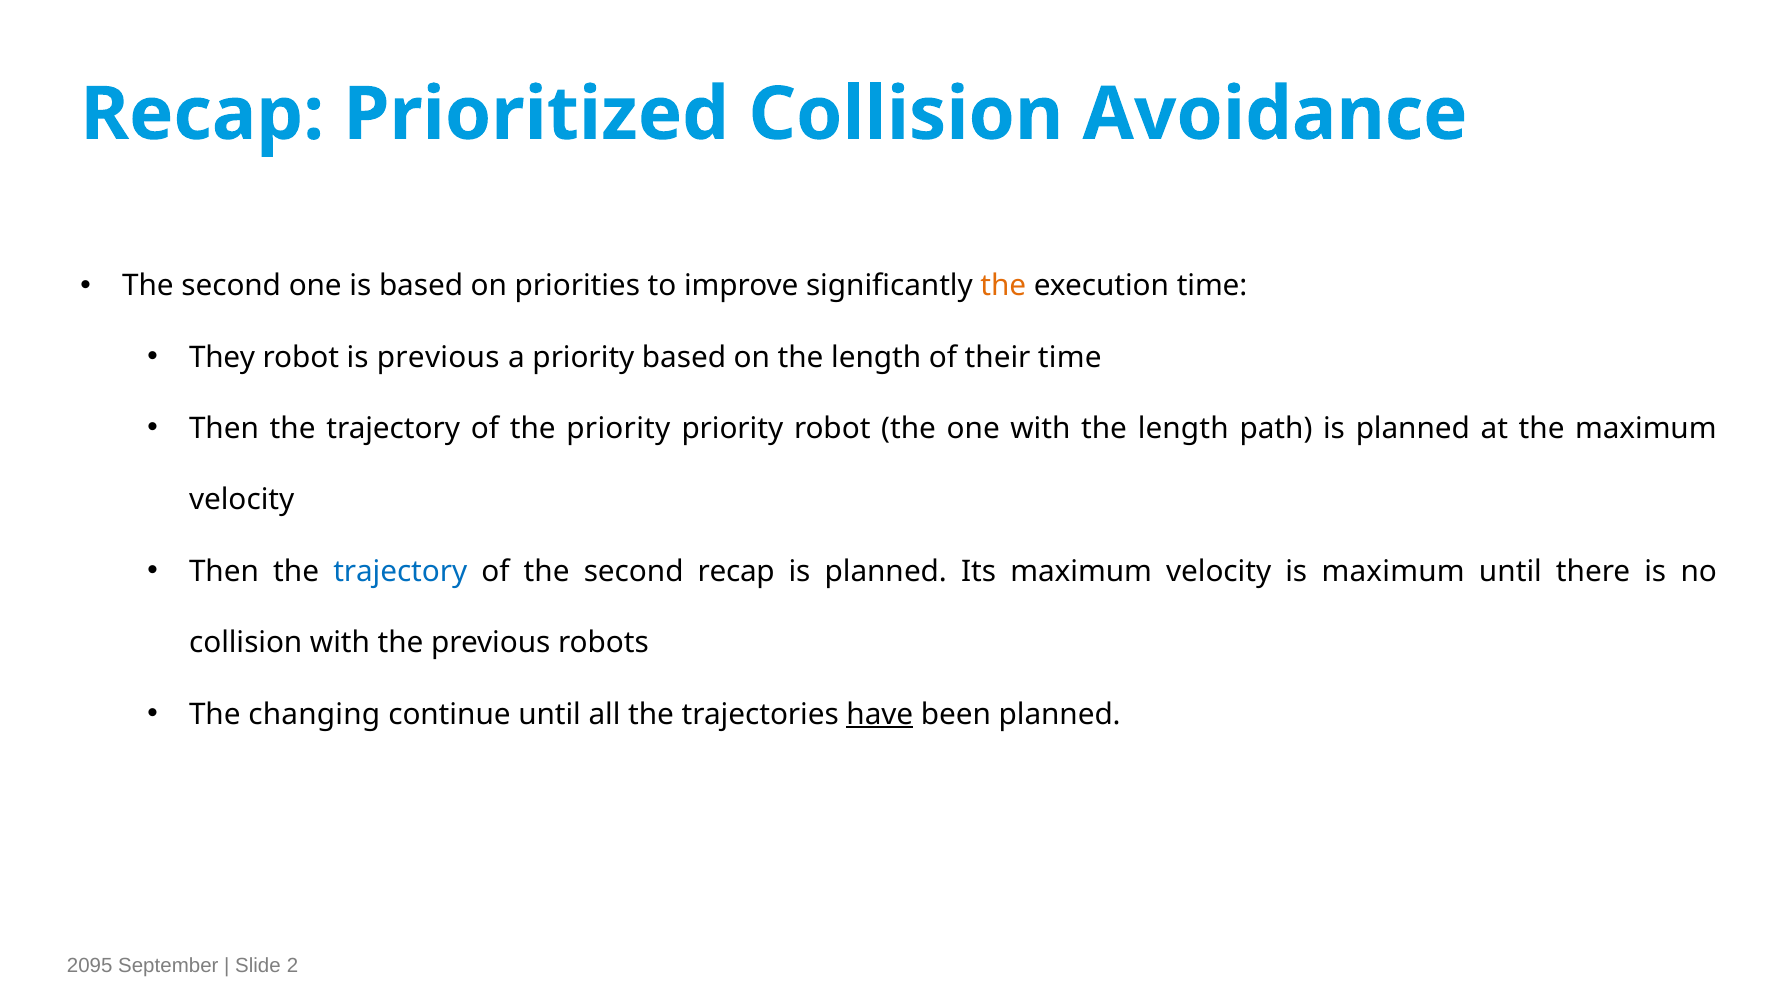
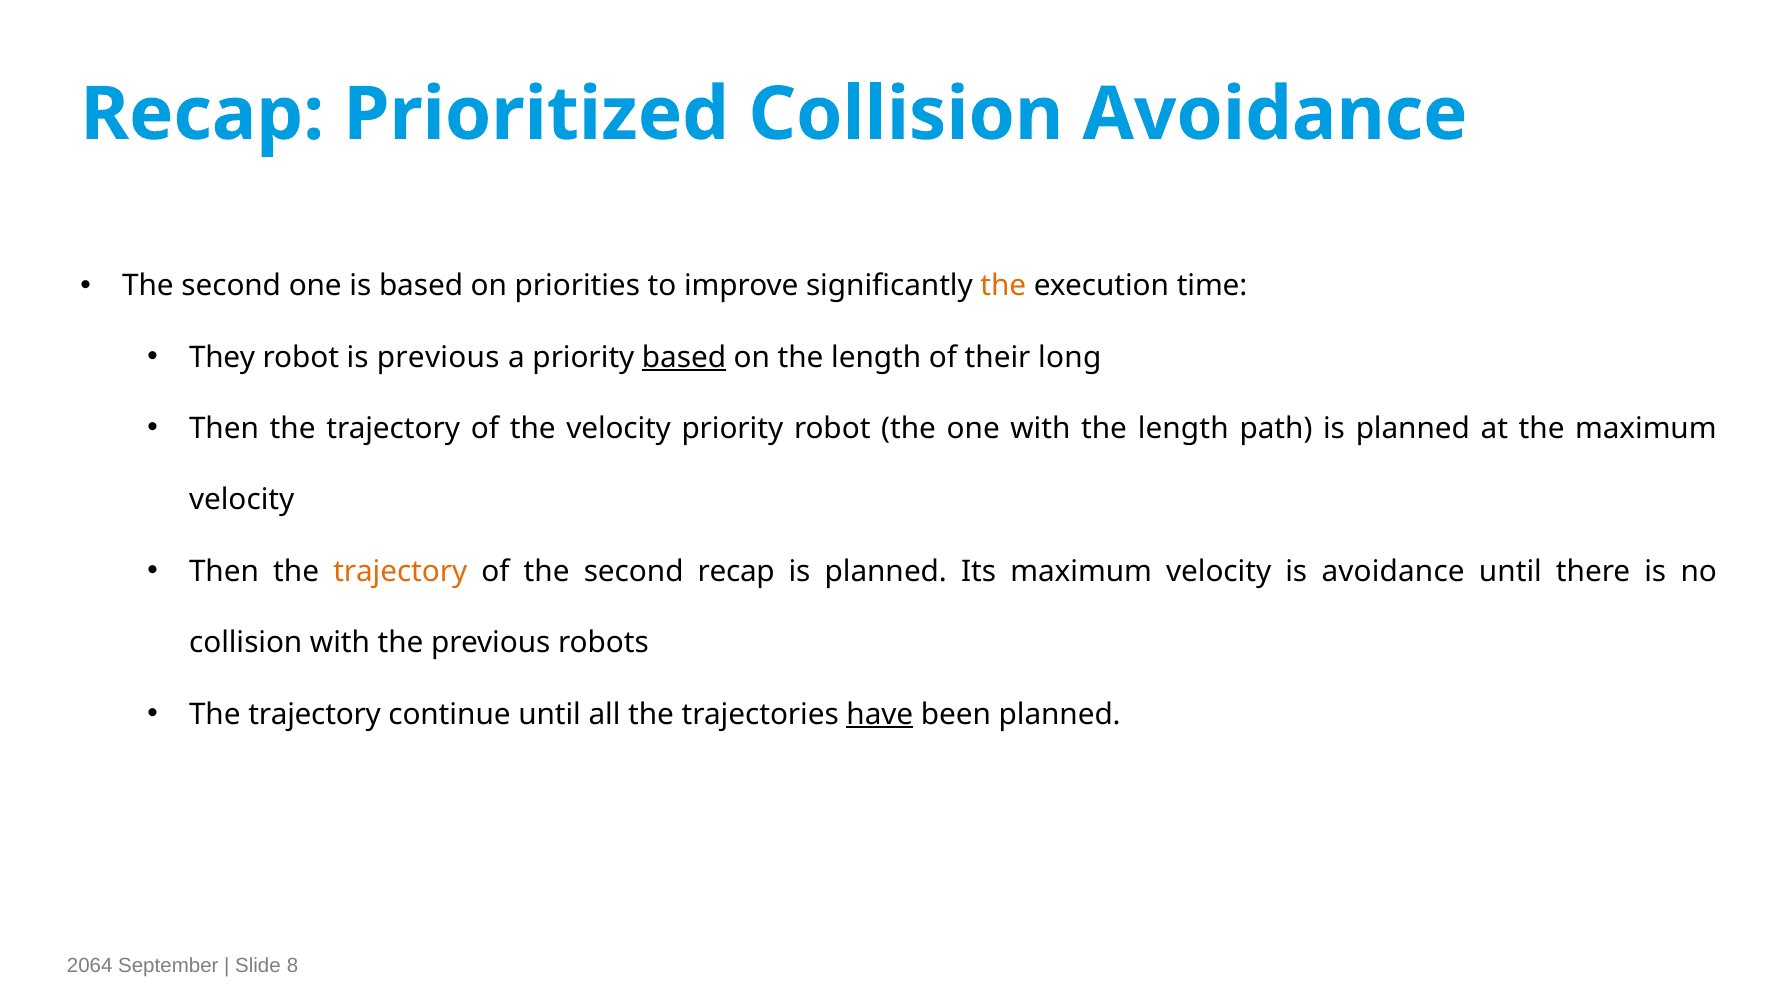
based underline: none -> present (684, 358)
their time: time -> long (1070, 358)
the priority: priority -> velocity (619, 429)
trajectory colour: blue -> orange (400, 572)
is maximum: maximum -> avoidance (1393, 572)
changing: changing -> trajectory (315, 715)
2095: 2095 -> 2064 (90, 966)
2: 2 -> 8 (293, 966)
